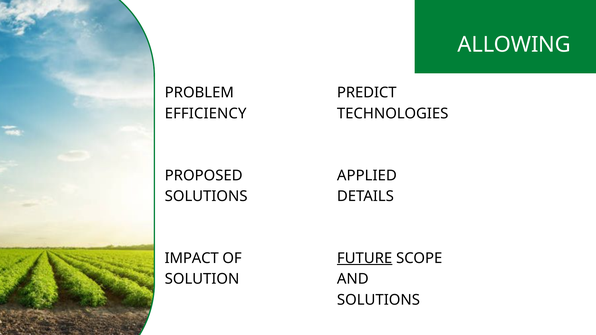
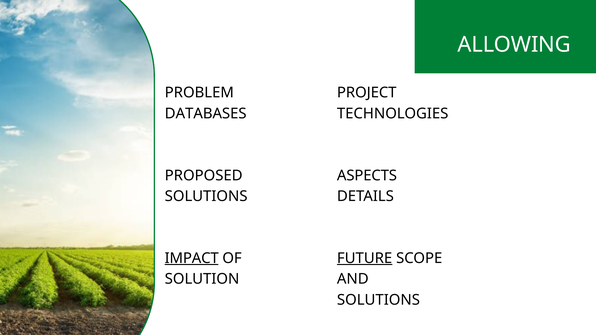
PREDICT: PREDICT -> PROJECT (367, 93)
EFFICIENCY: EFFICIENCY -> DATABASES (206, 114)
APPLIED: APPLIED -> ASPECTS (367, 176)
IMPACT underline: none -> present (192, 258)
